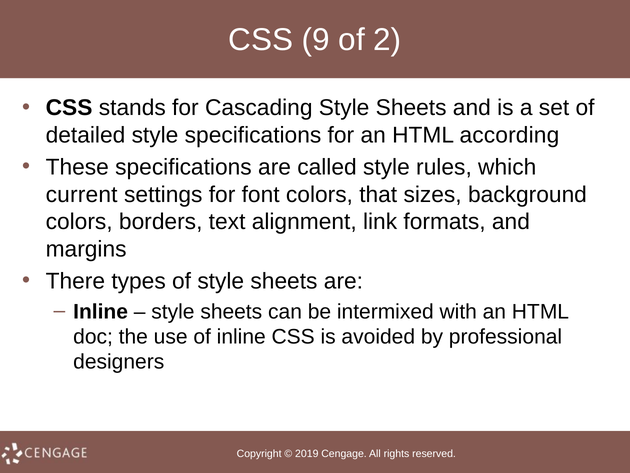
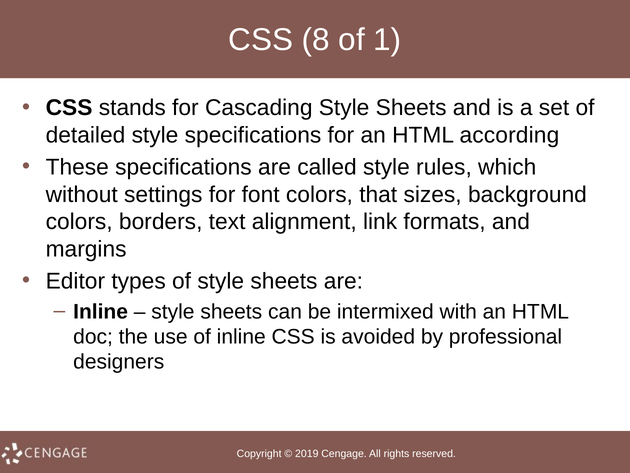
9: 9 -> 8 (316, 40)
2: 2 -> 1 (387, 40)
current: current -> without (82, 194)
There: There -> Editor (75, 281)
